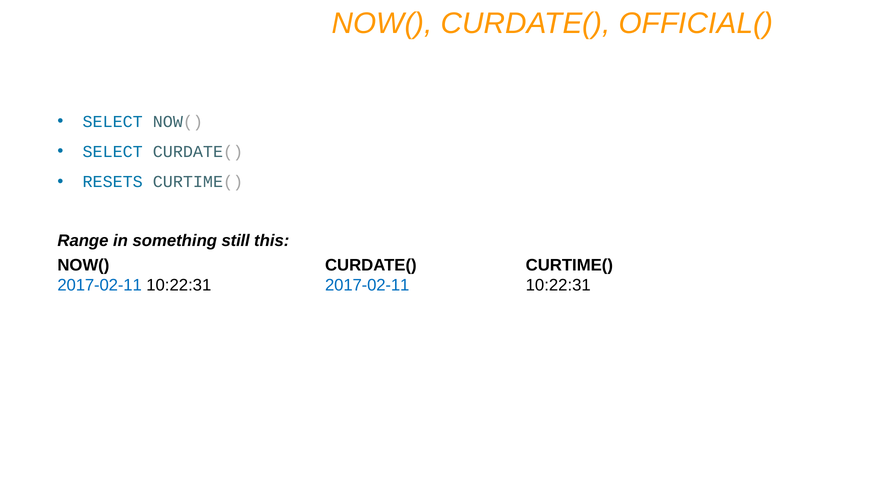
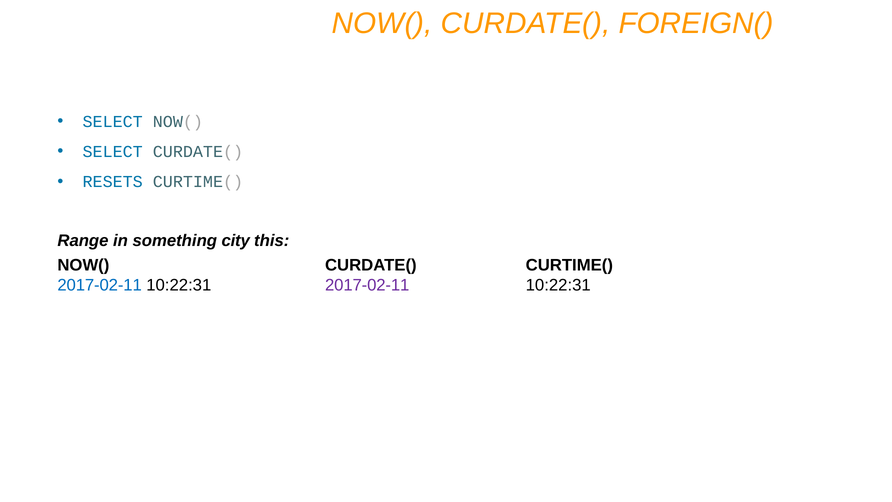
OFFICIAL(: OFFICIAL( -> FOREIGN( (696, 23)
still: still -> city (236, 241)
2017-02-11 colour: blue -> purple (367, 285)
